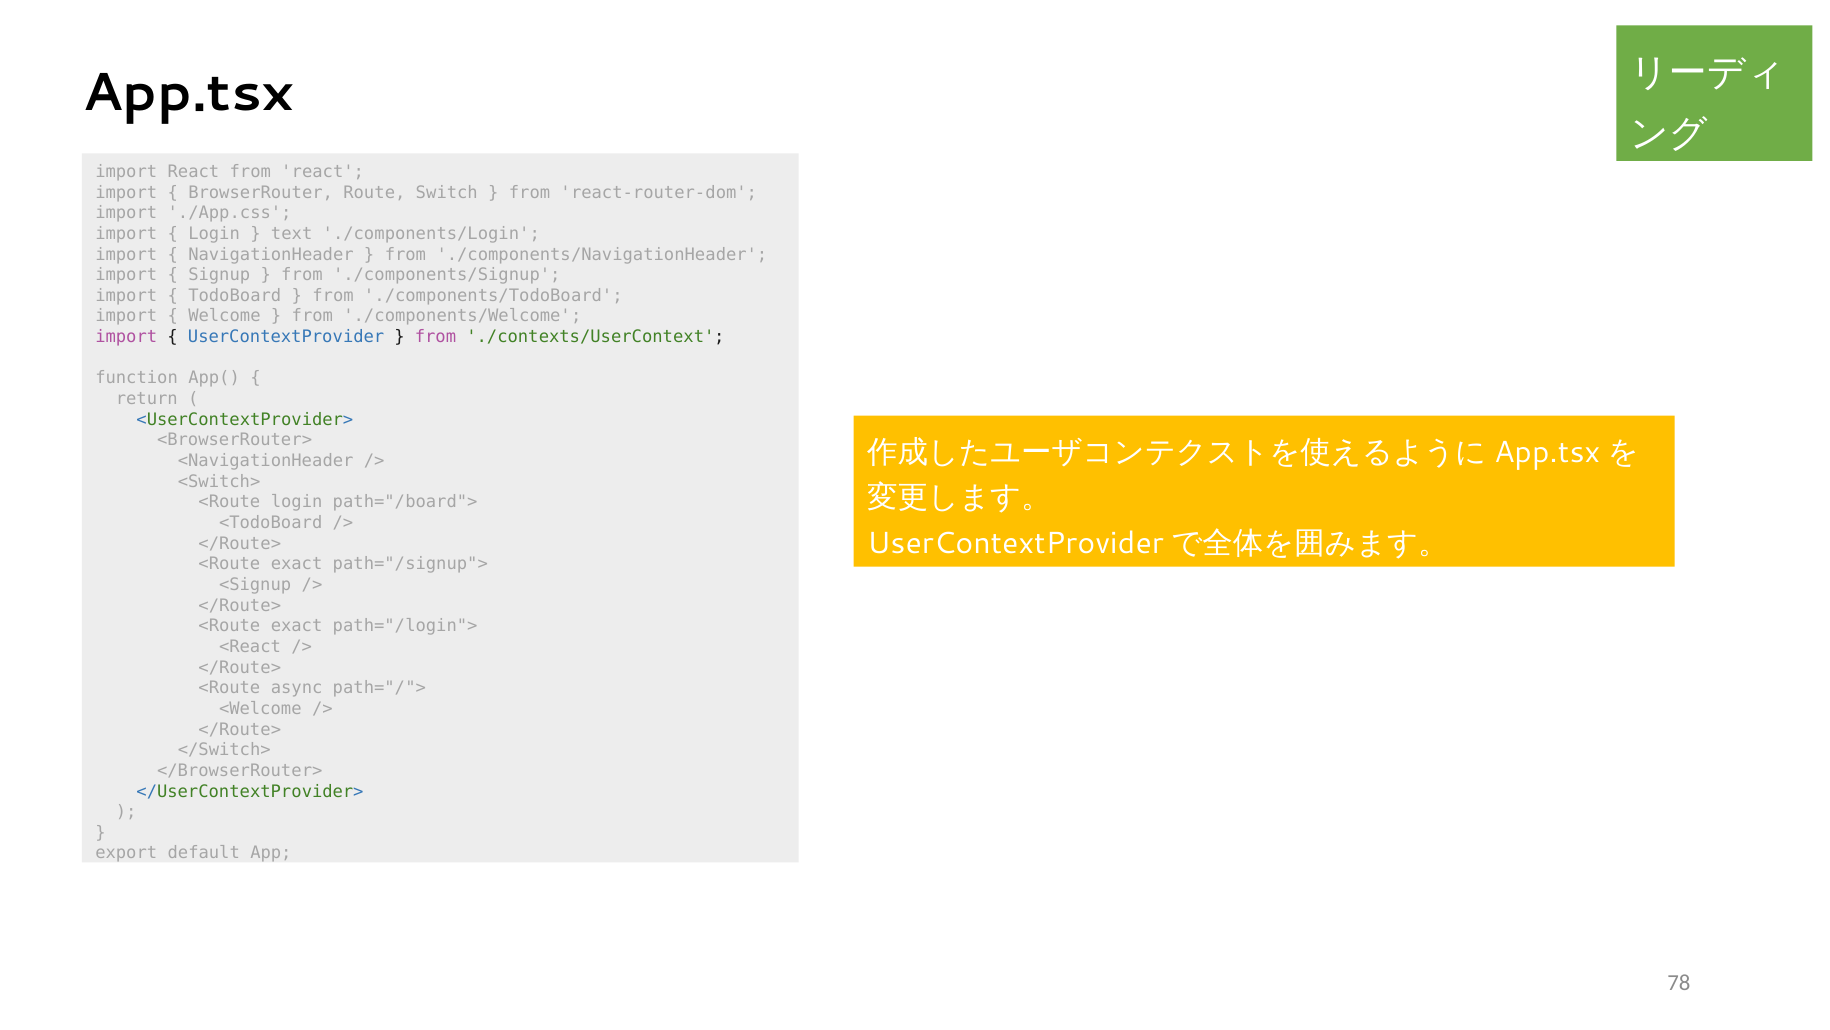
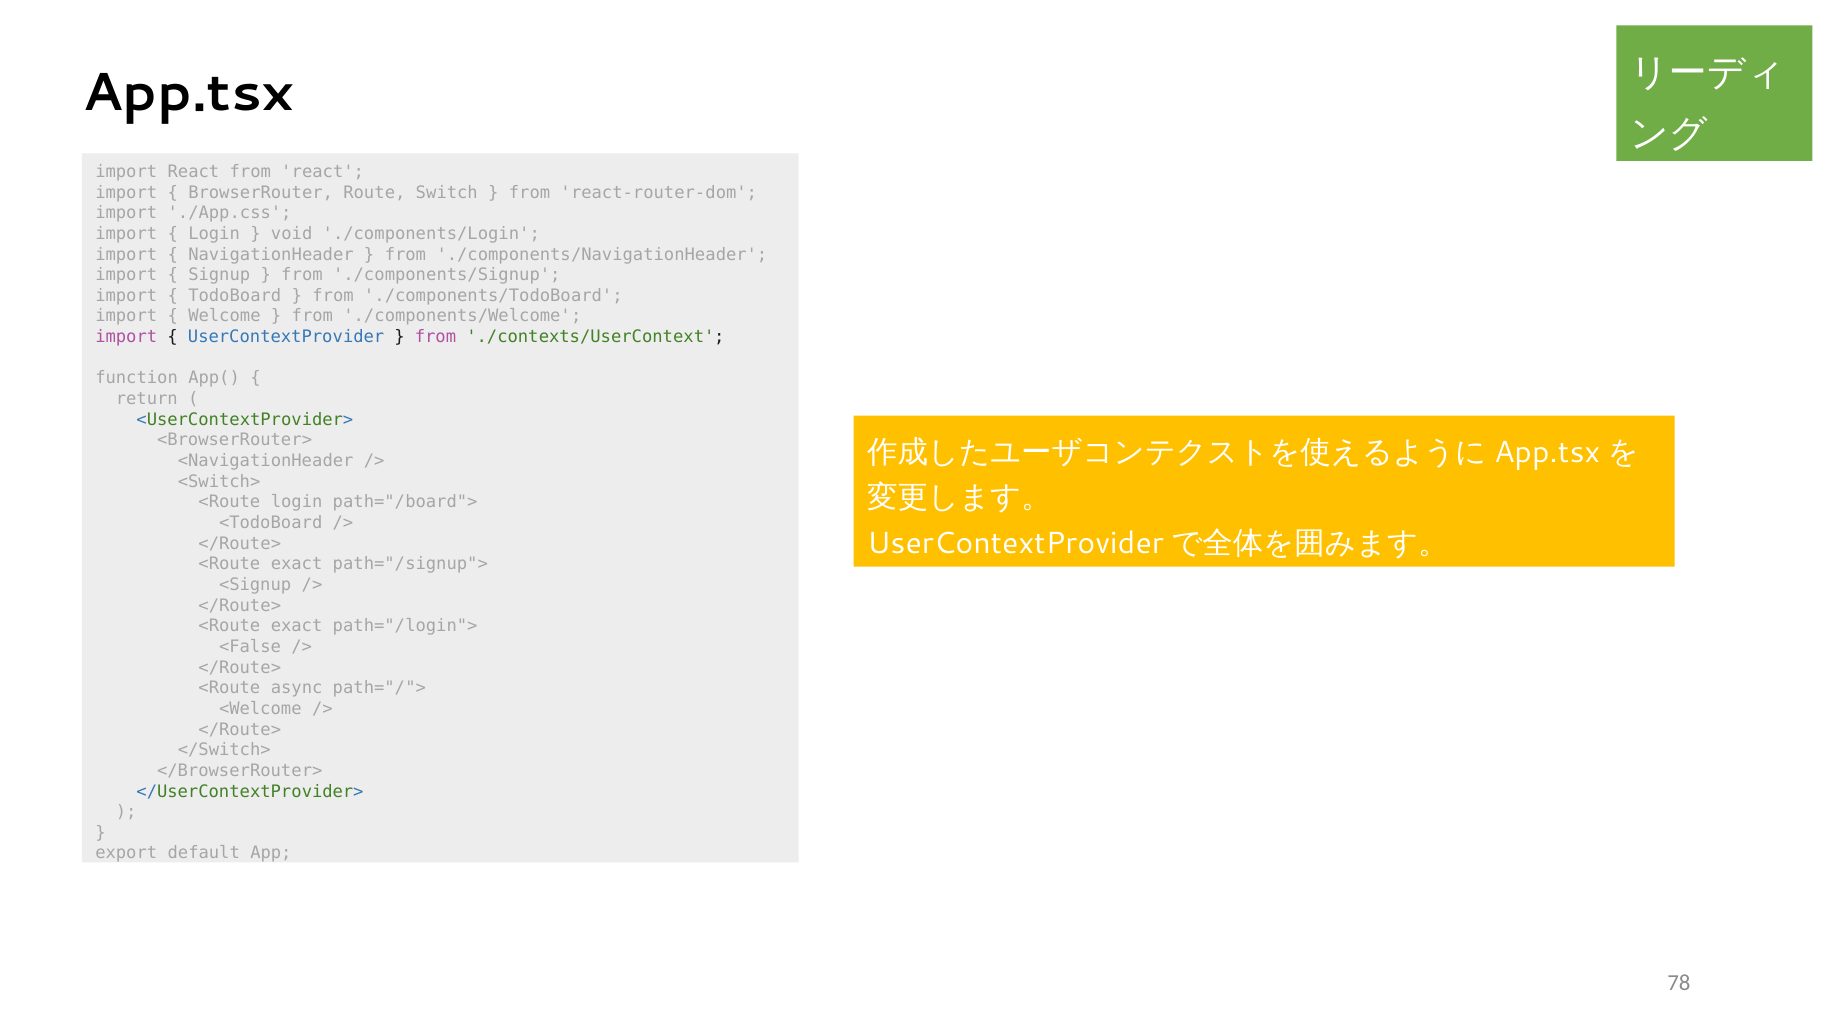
text: text -> void (292, 234)
<React: <React -> <False (250, 646)
